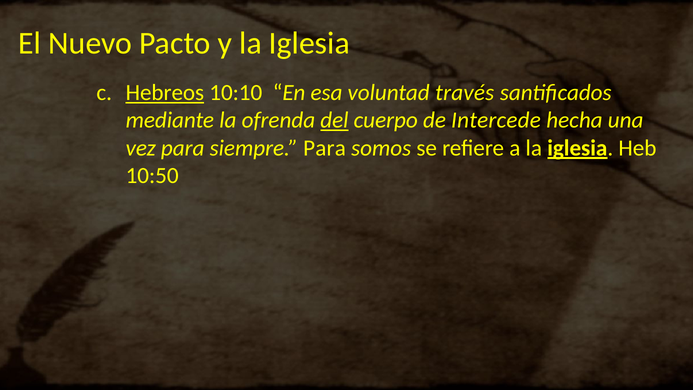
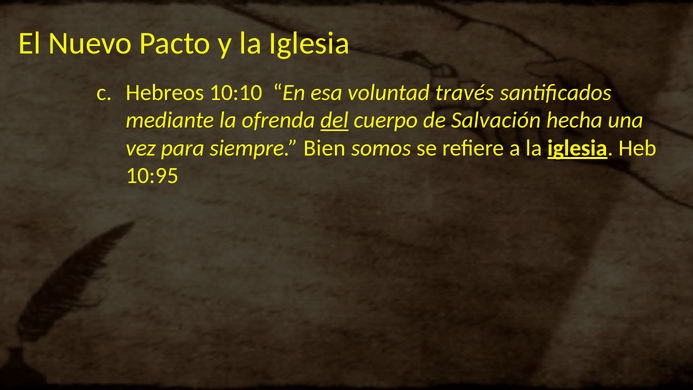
Hebreos underline: present -> none (165, 93)
Intercede: Intercede -> Salvación (496, 120)
siempre Para: Para -> Bien (324, 148)
10:50: 10:50 -> 10:95 (152, 176)
